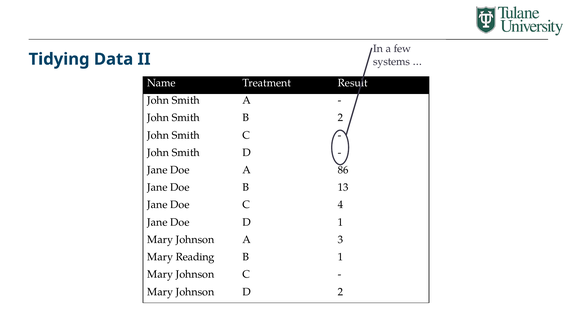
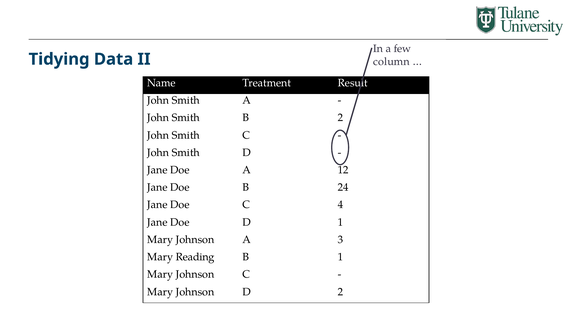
systems: systems -> column (392, 61)
86: 86 -> 12 (343, 170)
13: 13 -> 24 (343, 187)
